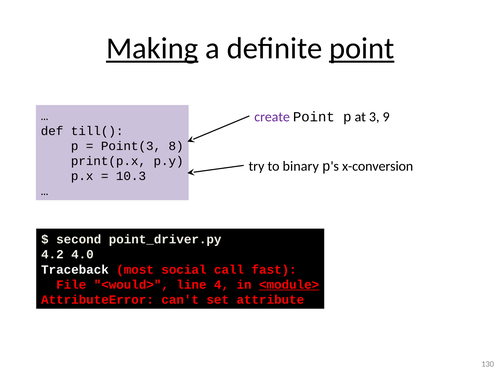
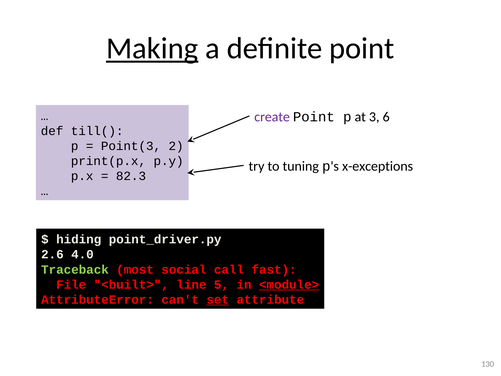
point underline: present -> none (362, 48)
9: 9 -> 6 (386, 117)
8: 8 -> 2 (176, 146)
binary: binary -> tuning (301, 166)
x-conversion: x-conversion -> x-exceptions (378, 166)
10.3: 10.3 -> 82.3 (131, 176)
second: second -> hiding (79, 239)
4.2: 4.2 -> 2.6 (52, 254)
Traceback colour: white -> light green (75, 269)
<would>: <would> -> <built> (131, 284)
4: 4 -> 5 (222, 284)
set underline: none -> present (218, 299)
